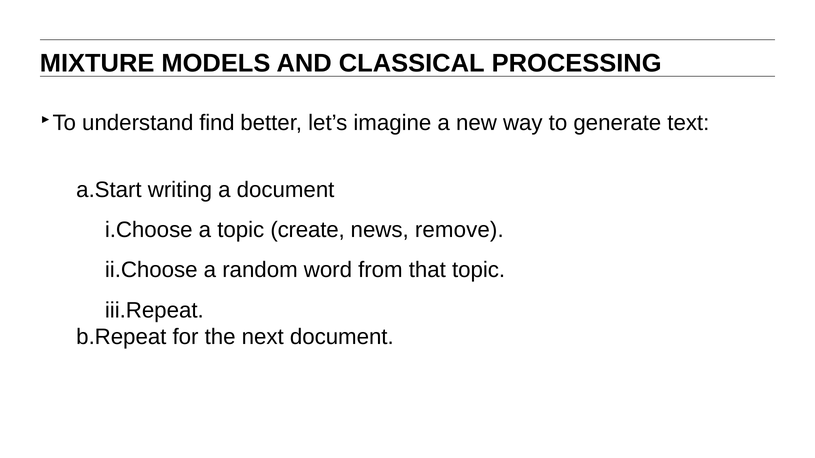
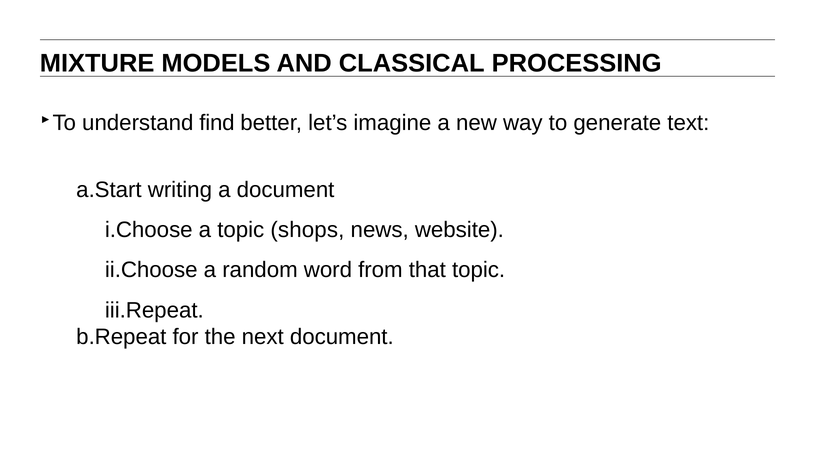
create: create -> shops (307, 230)
remove: remove -> website (459, 230)
